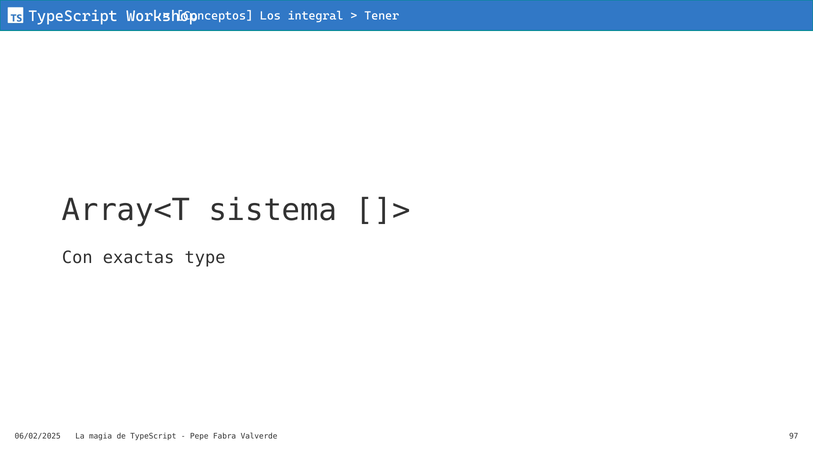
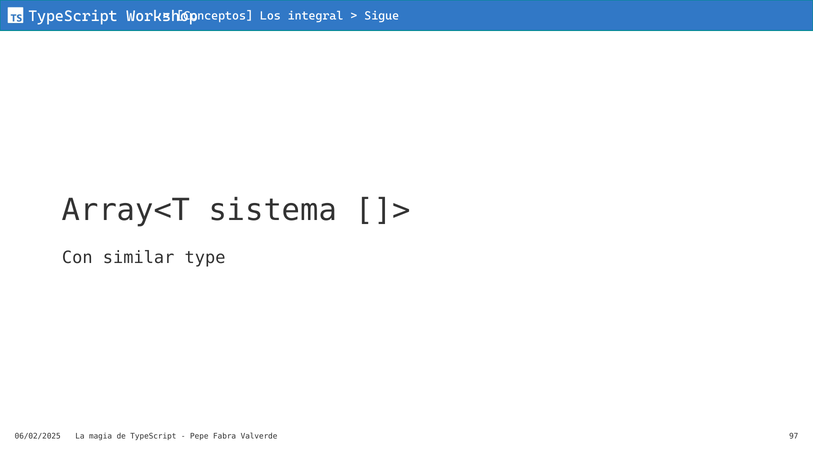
Tener: Tener -> Sigue (382, 16)
exactas: exactas -> similar (139, 258)
